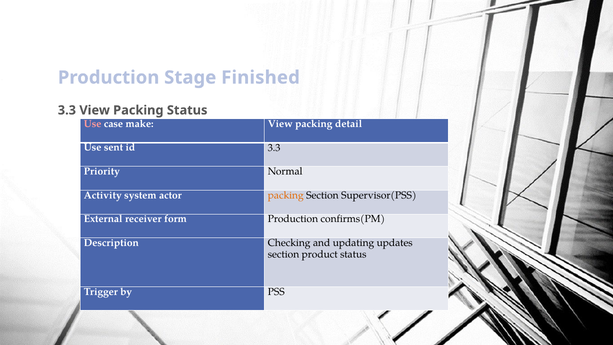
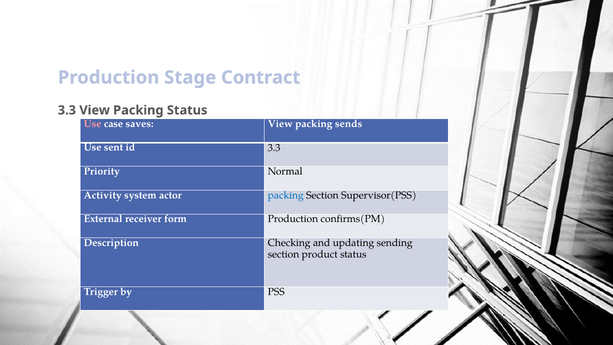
Finished: Finished -> Contract (261, 77)
make: make -> saves (140, 124)
detail: detail -> sends (349, 124)
packing colour: orange -> blue (286, 195)
updates: updates -> sending (395, 243)
